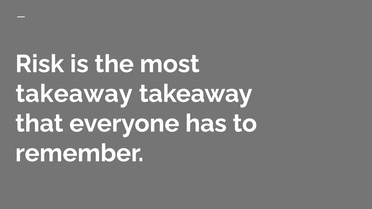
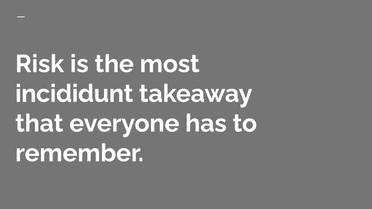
takeaway: takeaway -> incididunt (74, 94)
